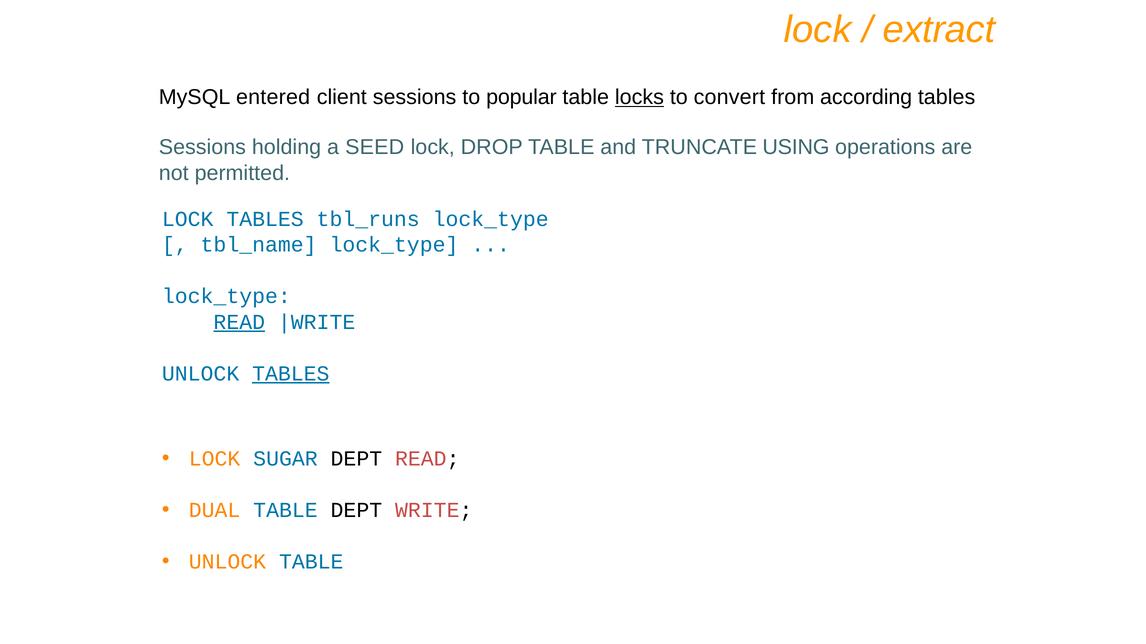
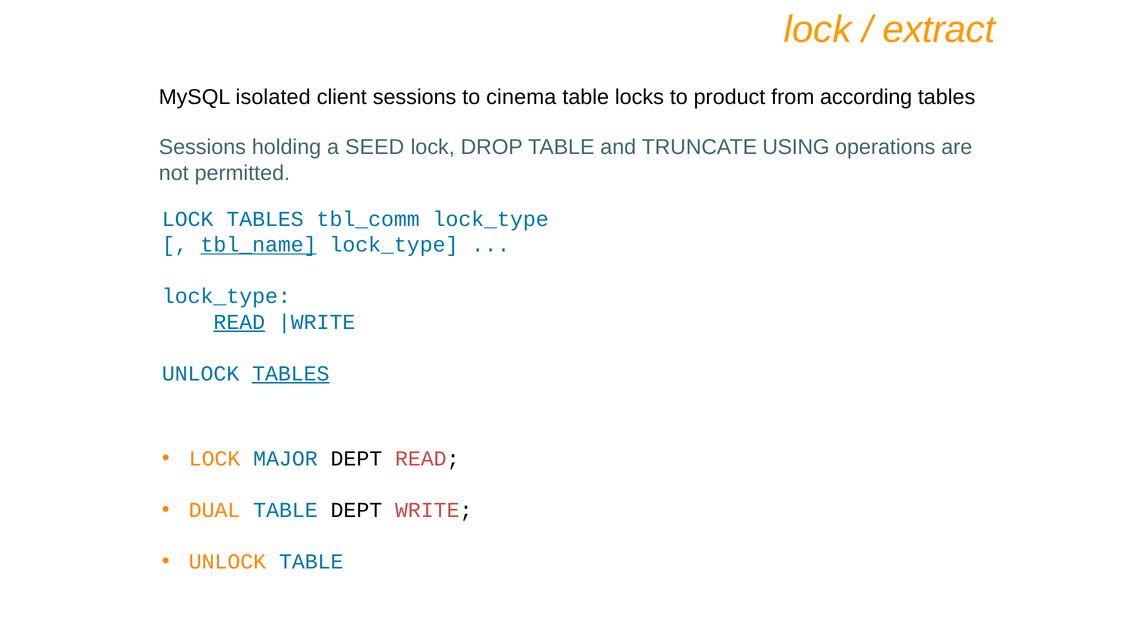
entered: entered -> isolated (273, 97)
popular: popular -> cinema (521, 97)
locks underline: present -> none (639, 97)
convert: convert -> product (729, 97)
tbl_runs: tbl_runs -> tbl_comm (368, 219)
tbl_name underline: none -> present (259, 245)
SUGAR: SUGAR -> MAJOR (285, 459)
